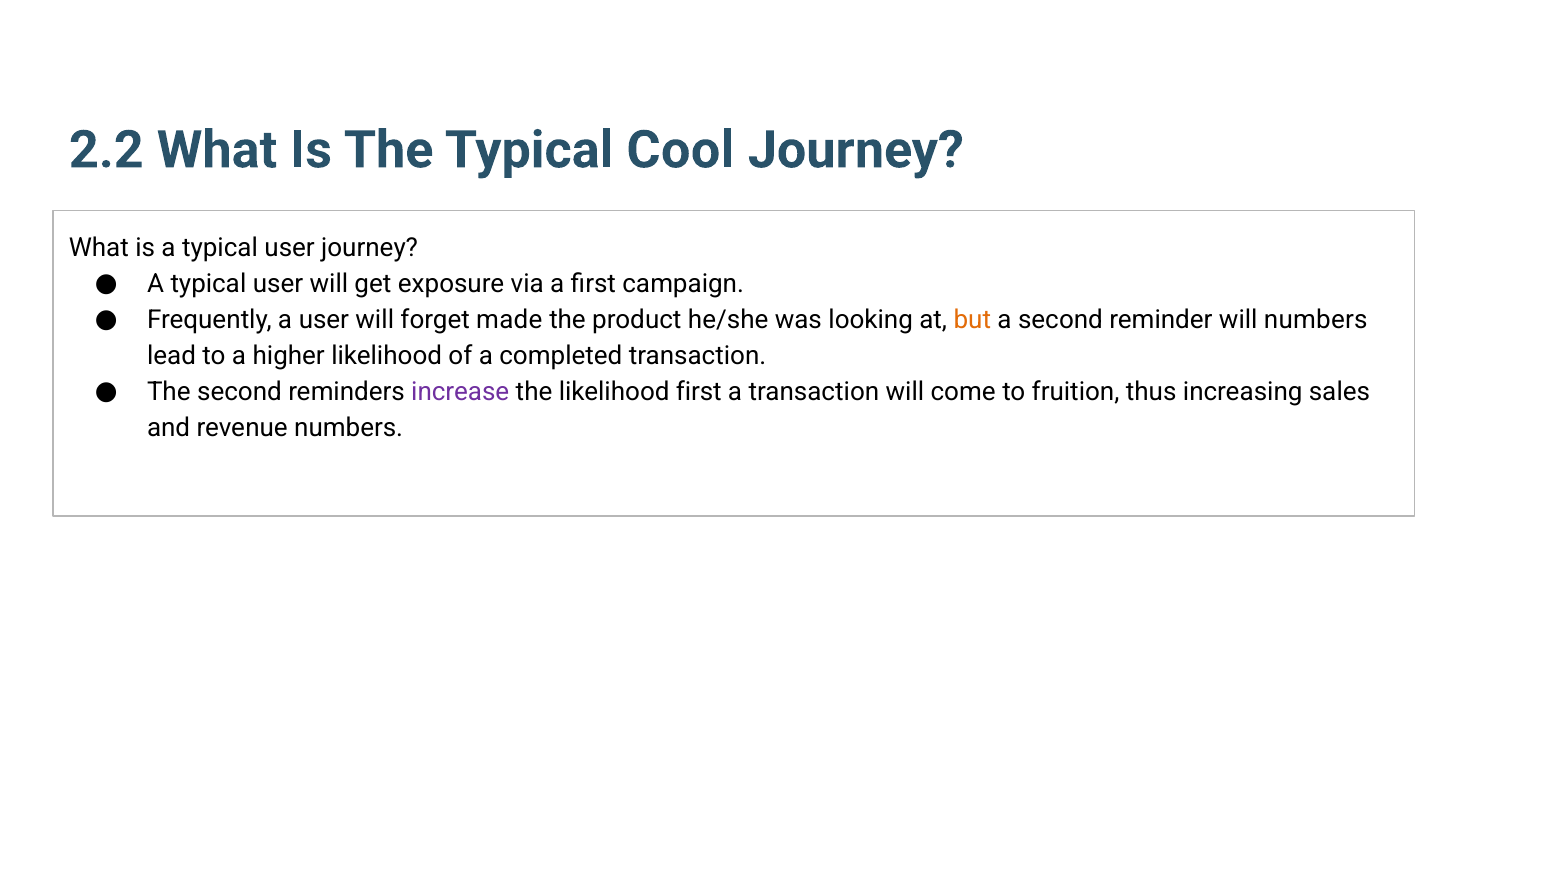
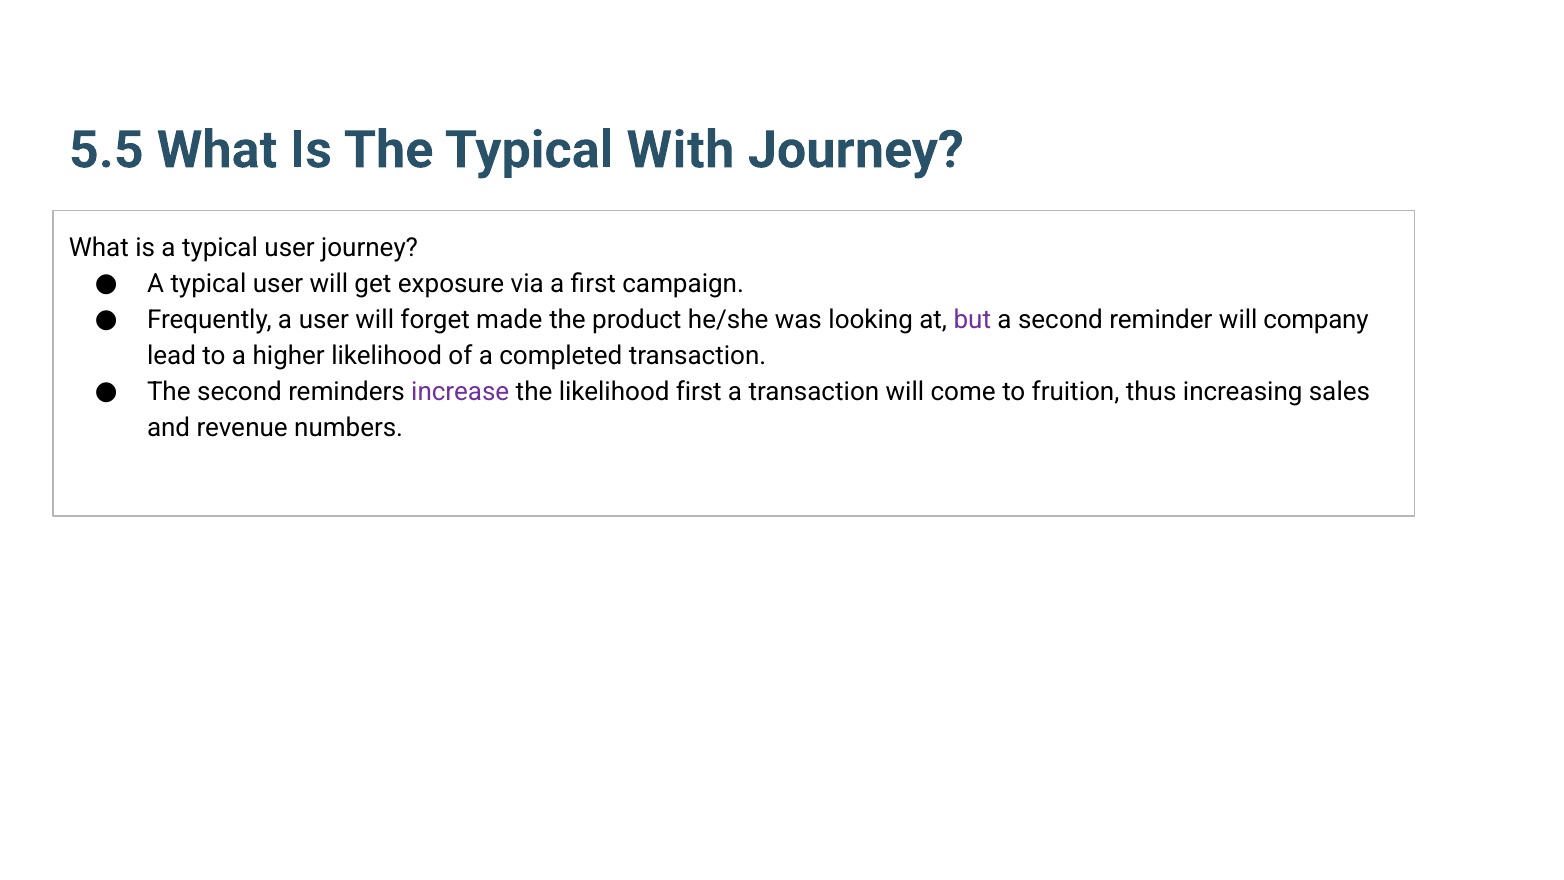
2.2: 2.2 -> 5.5 (106, 150)
Cool: Cool -> With (680, 150)
but colour: orange -> purple (972, 320)
will numbers: numbers -> company (1316, 320)
